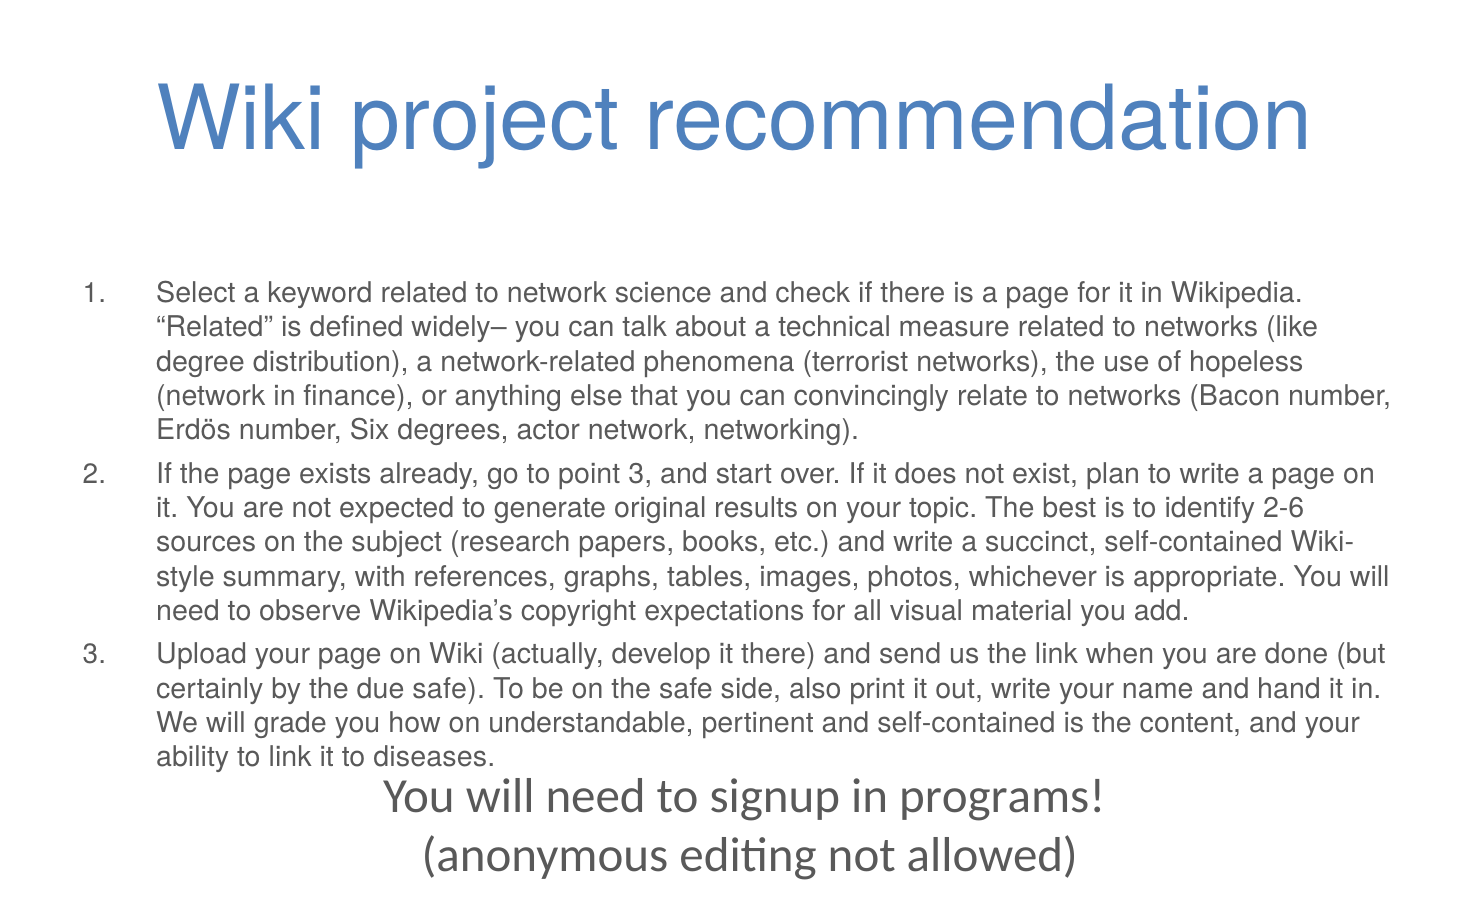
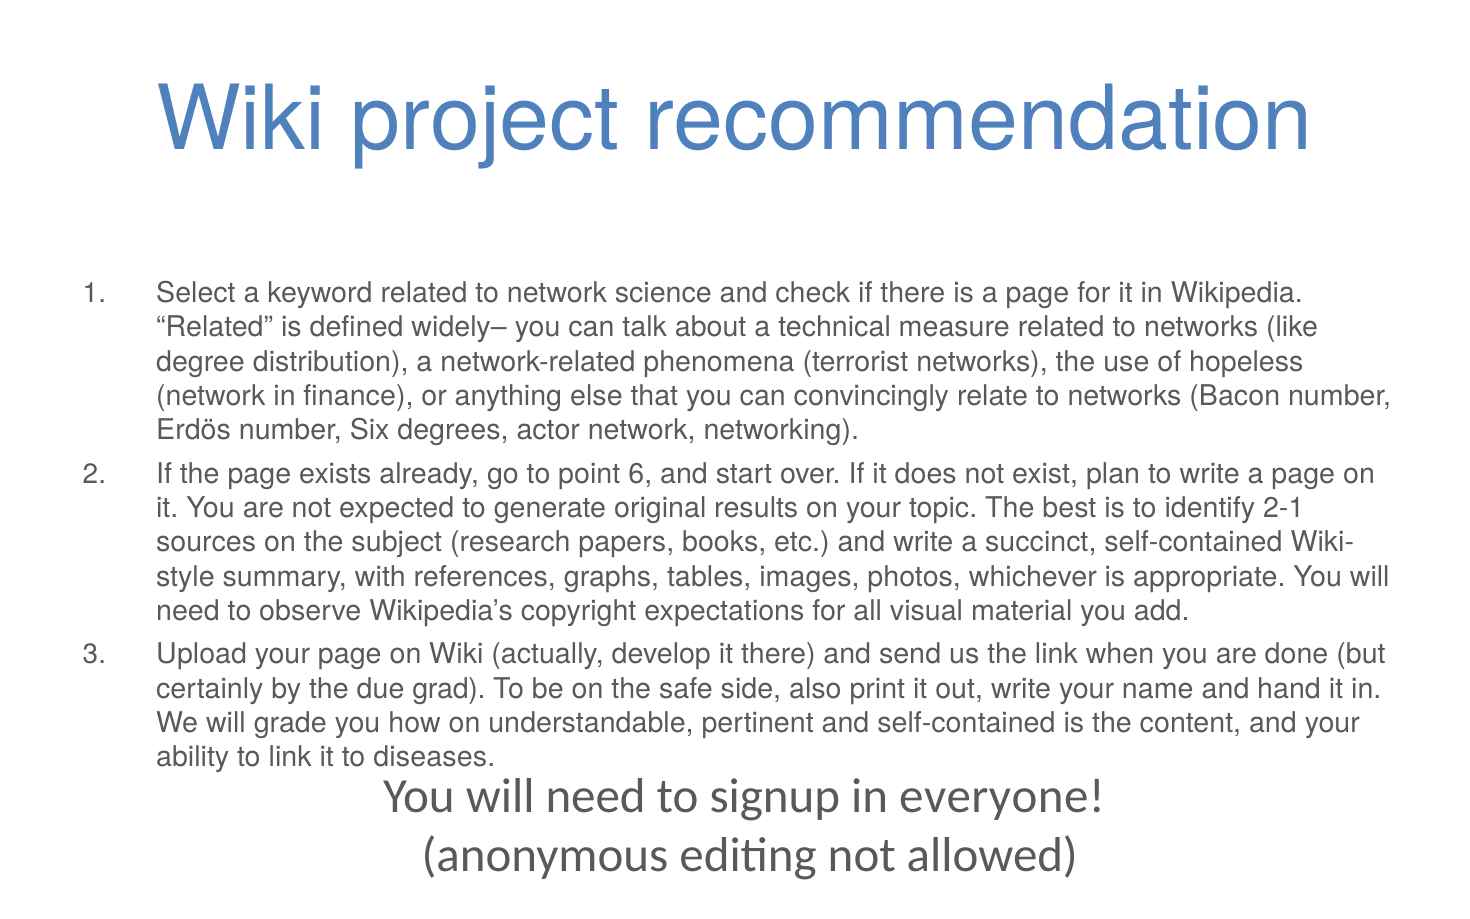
point 3: 3 -> 6 (640, 474)
2-6: 2-6 -> 2-1 (1284, 508)
due safe: safe -> grad (449, 689)
programs: programs -> everyone (1002, 796)
